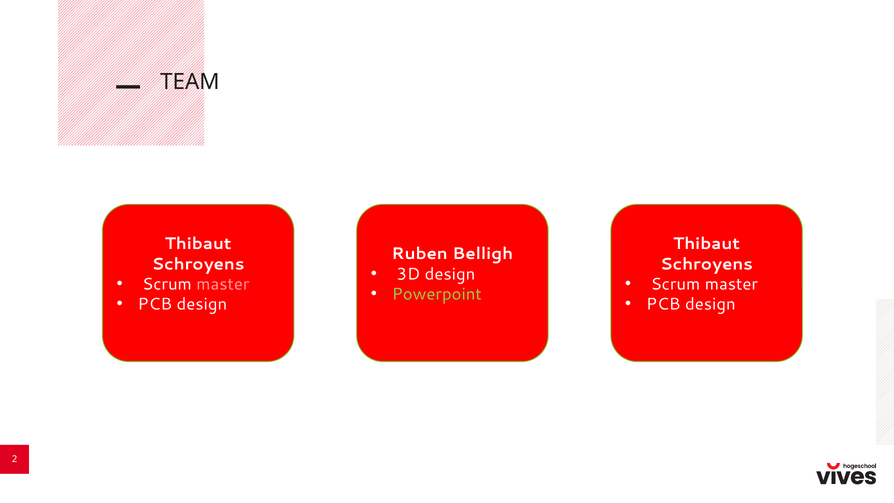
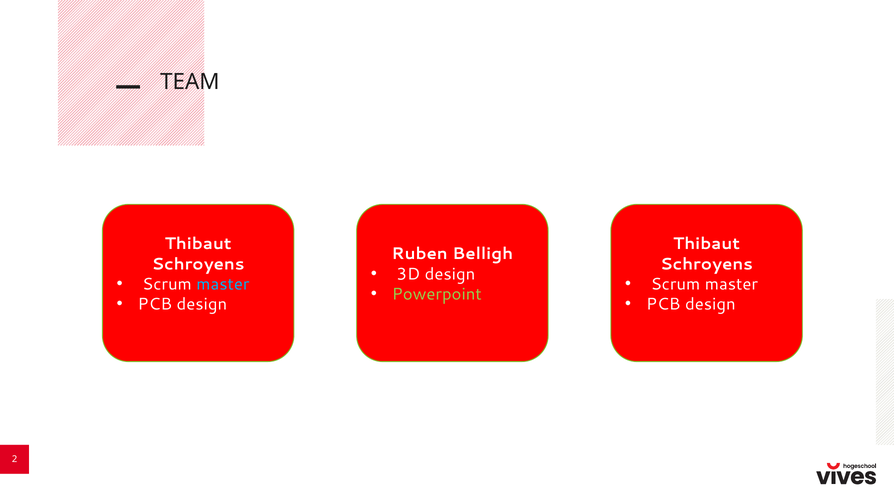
master colour: pink -> light blue (223, 284)
